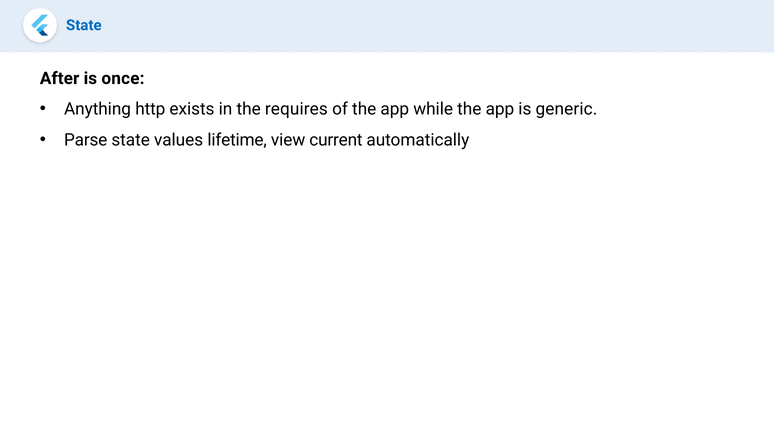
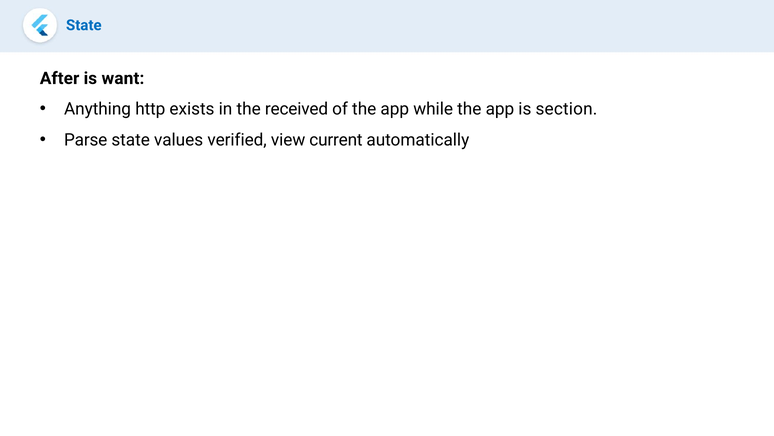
once: once -> want (123, 78)
requires: requires -> received (296, 109)
generic: generic -> section (566, 109)
lifetime: lifetime -> verified (237, 140)
